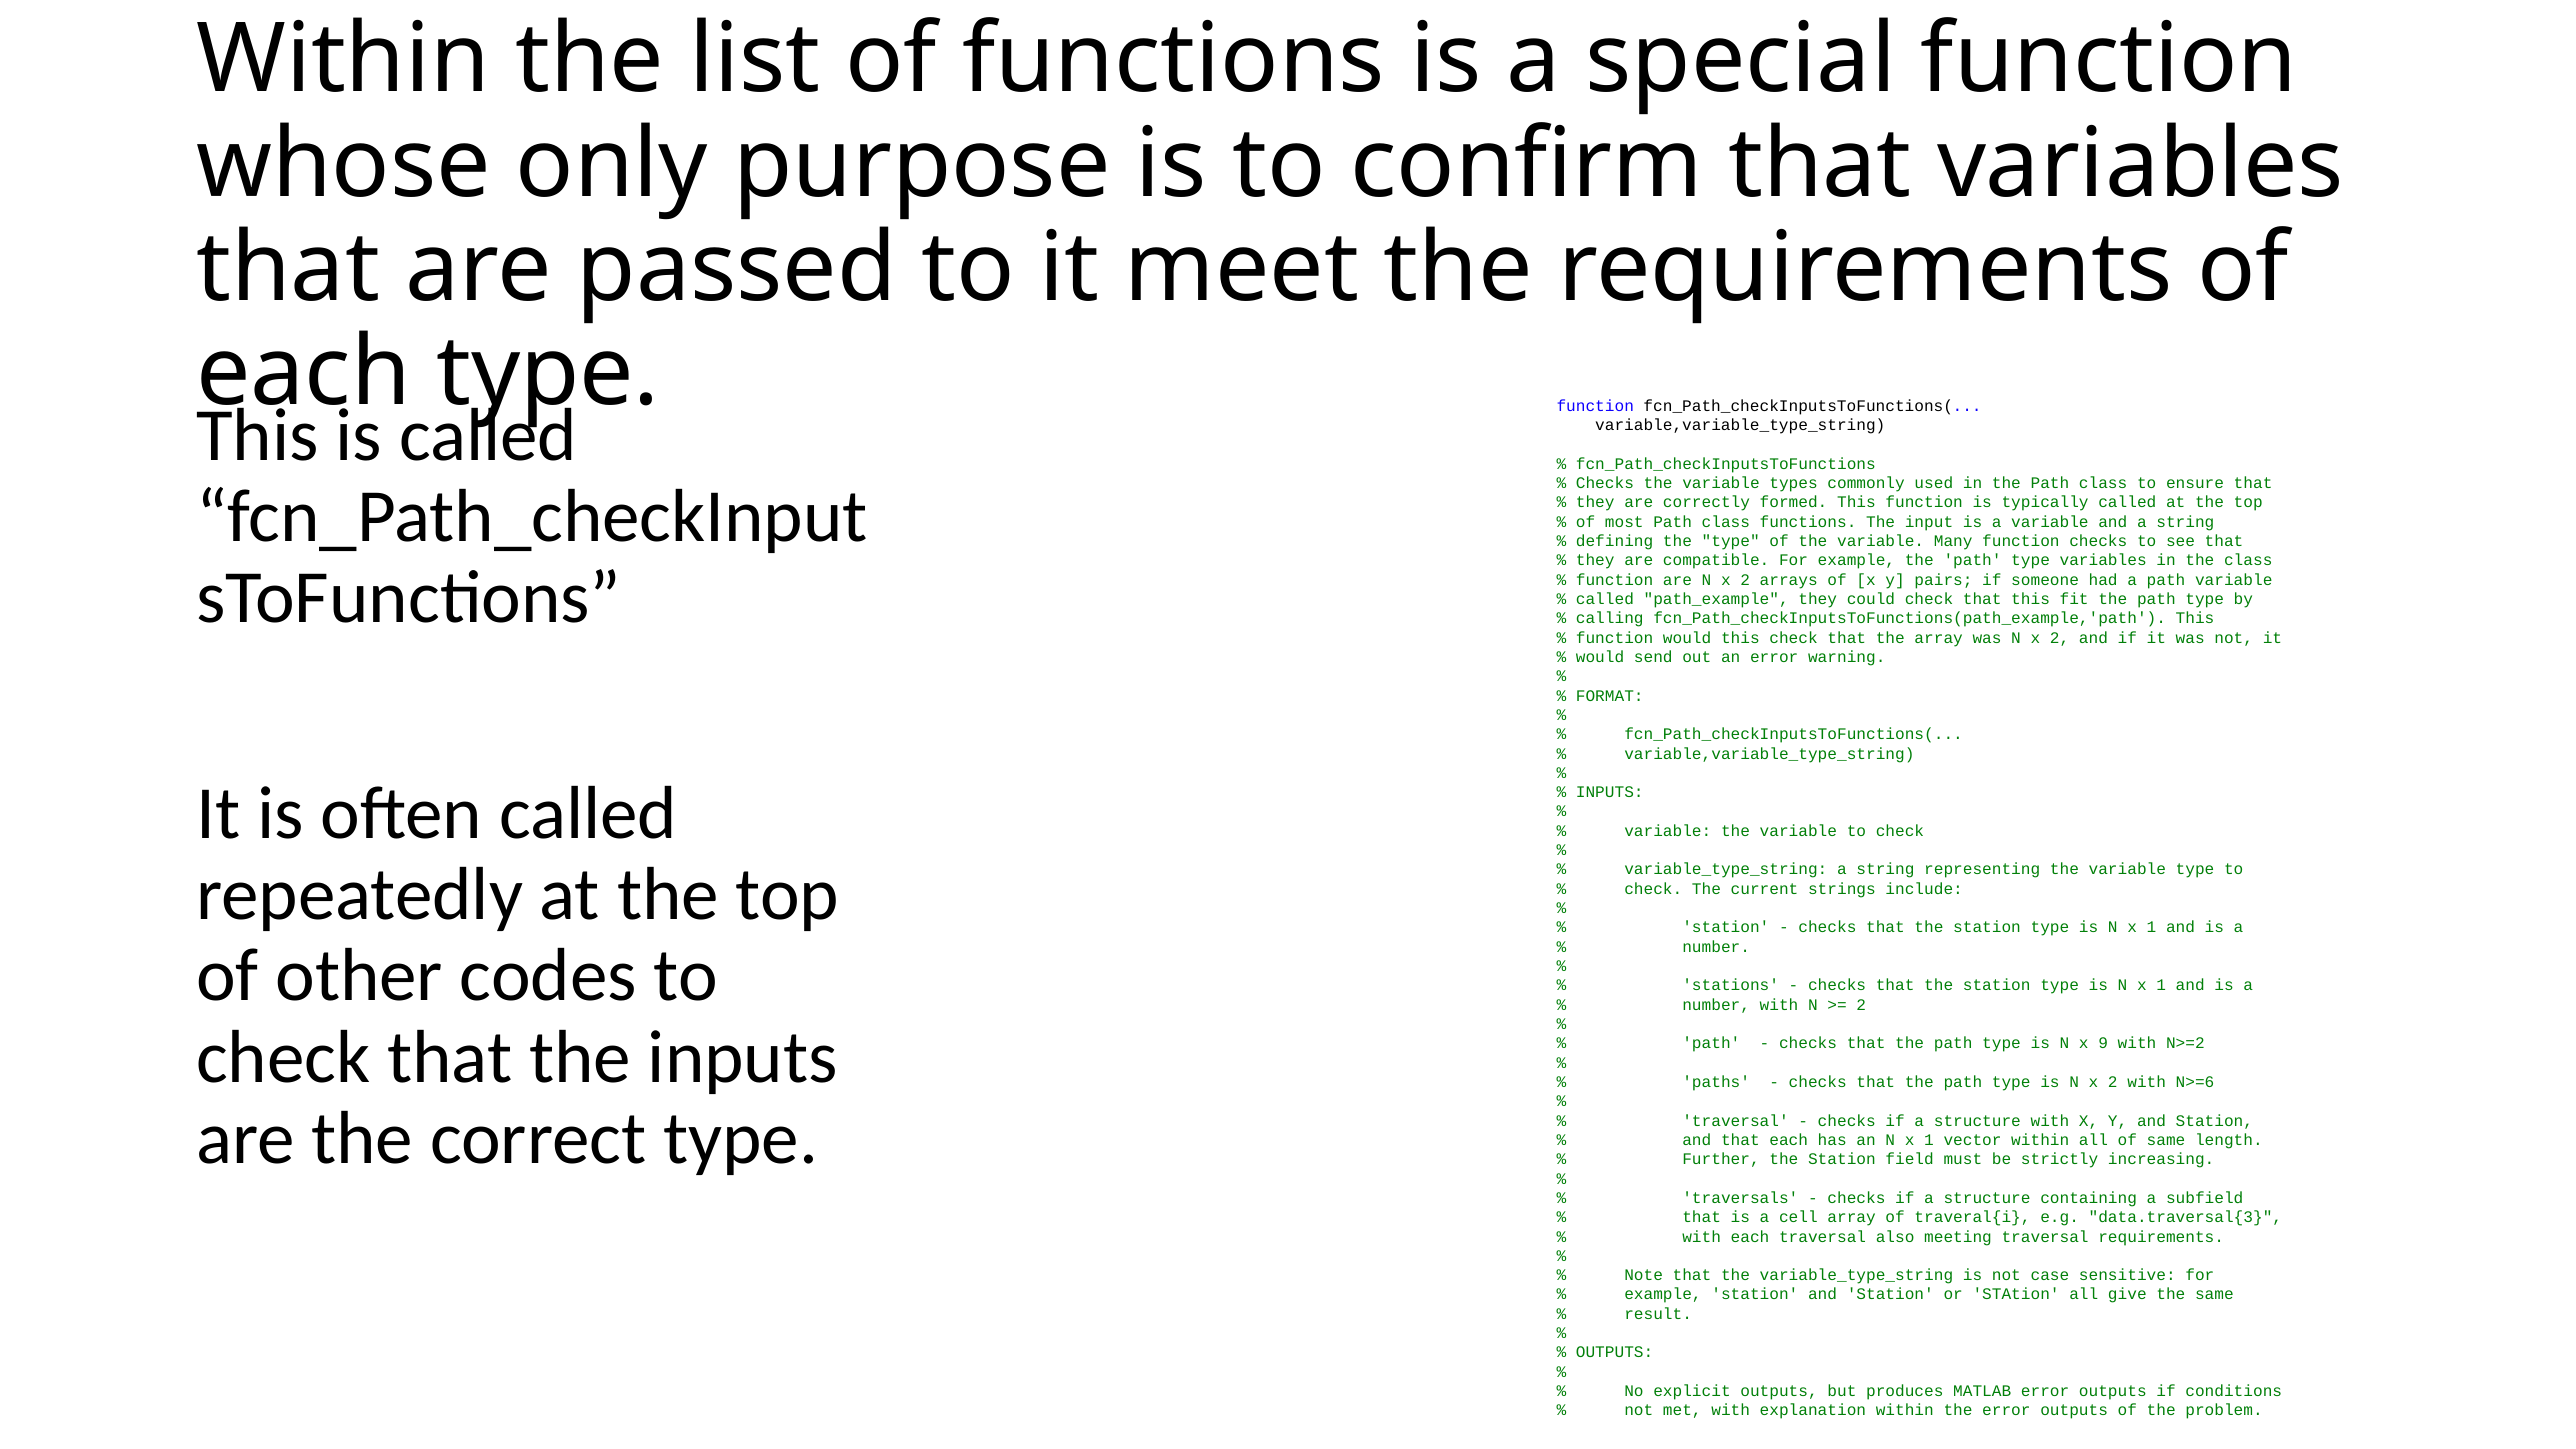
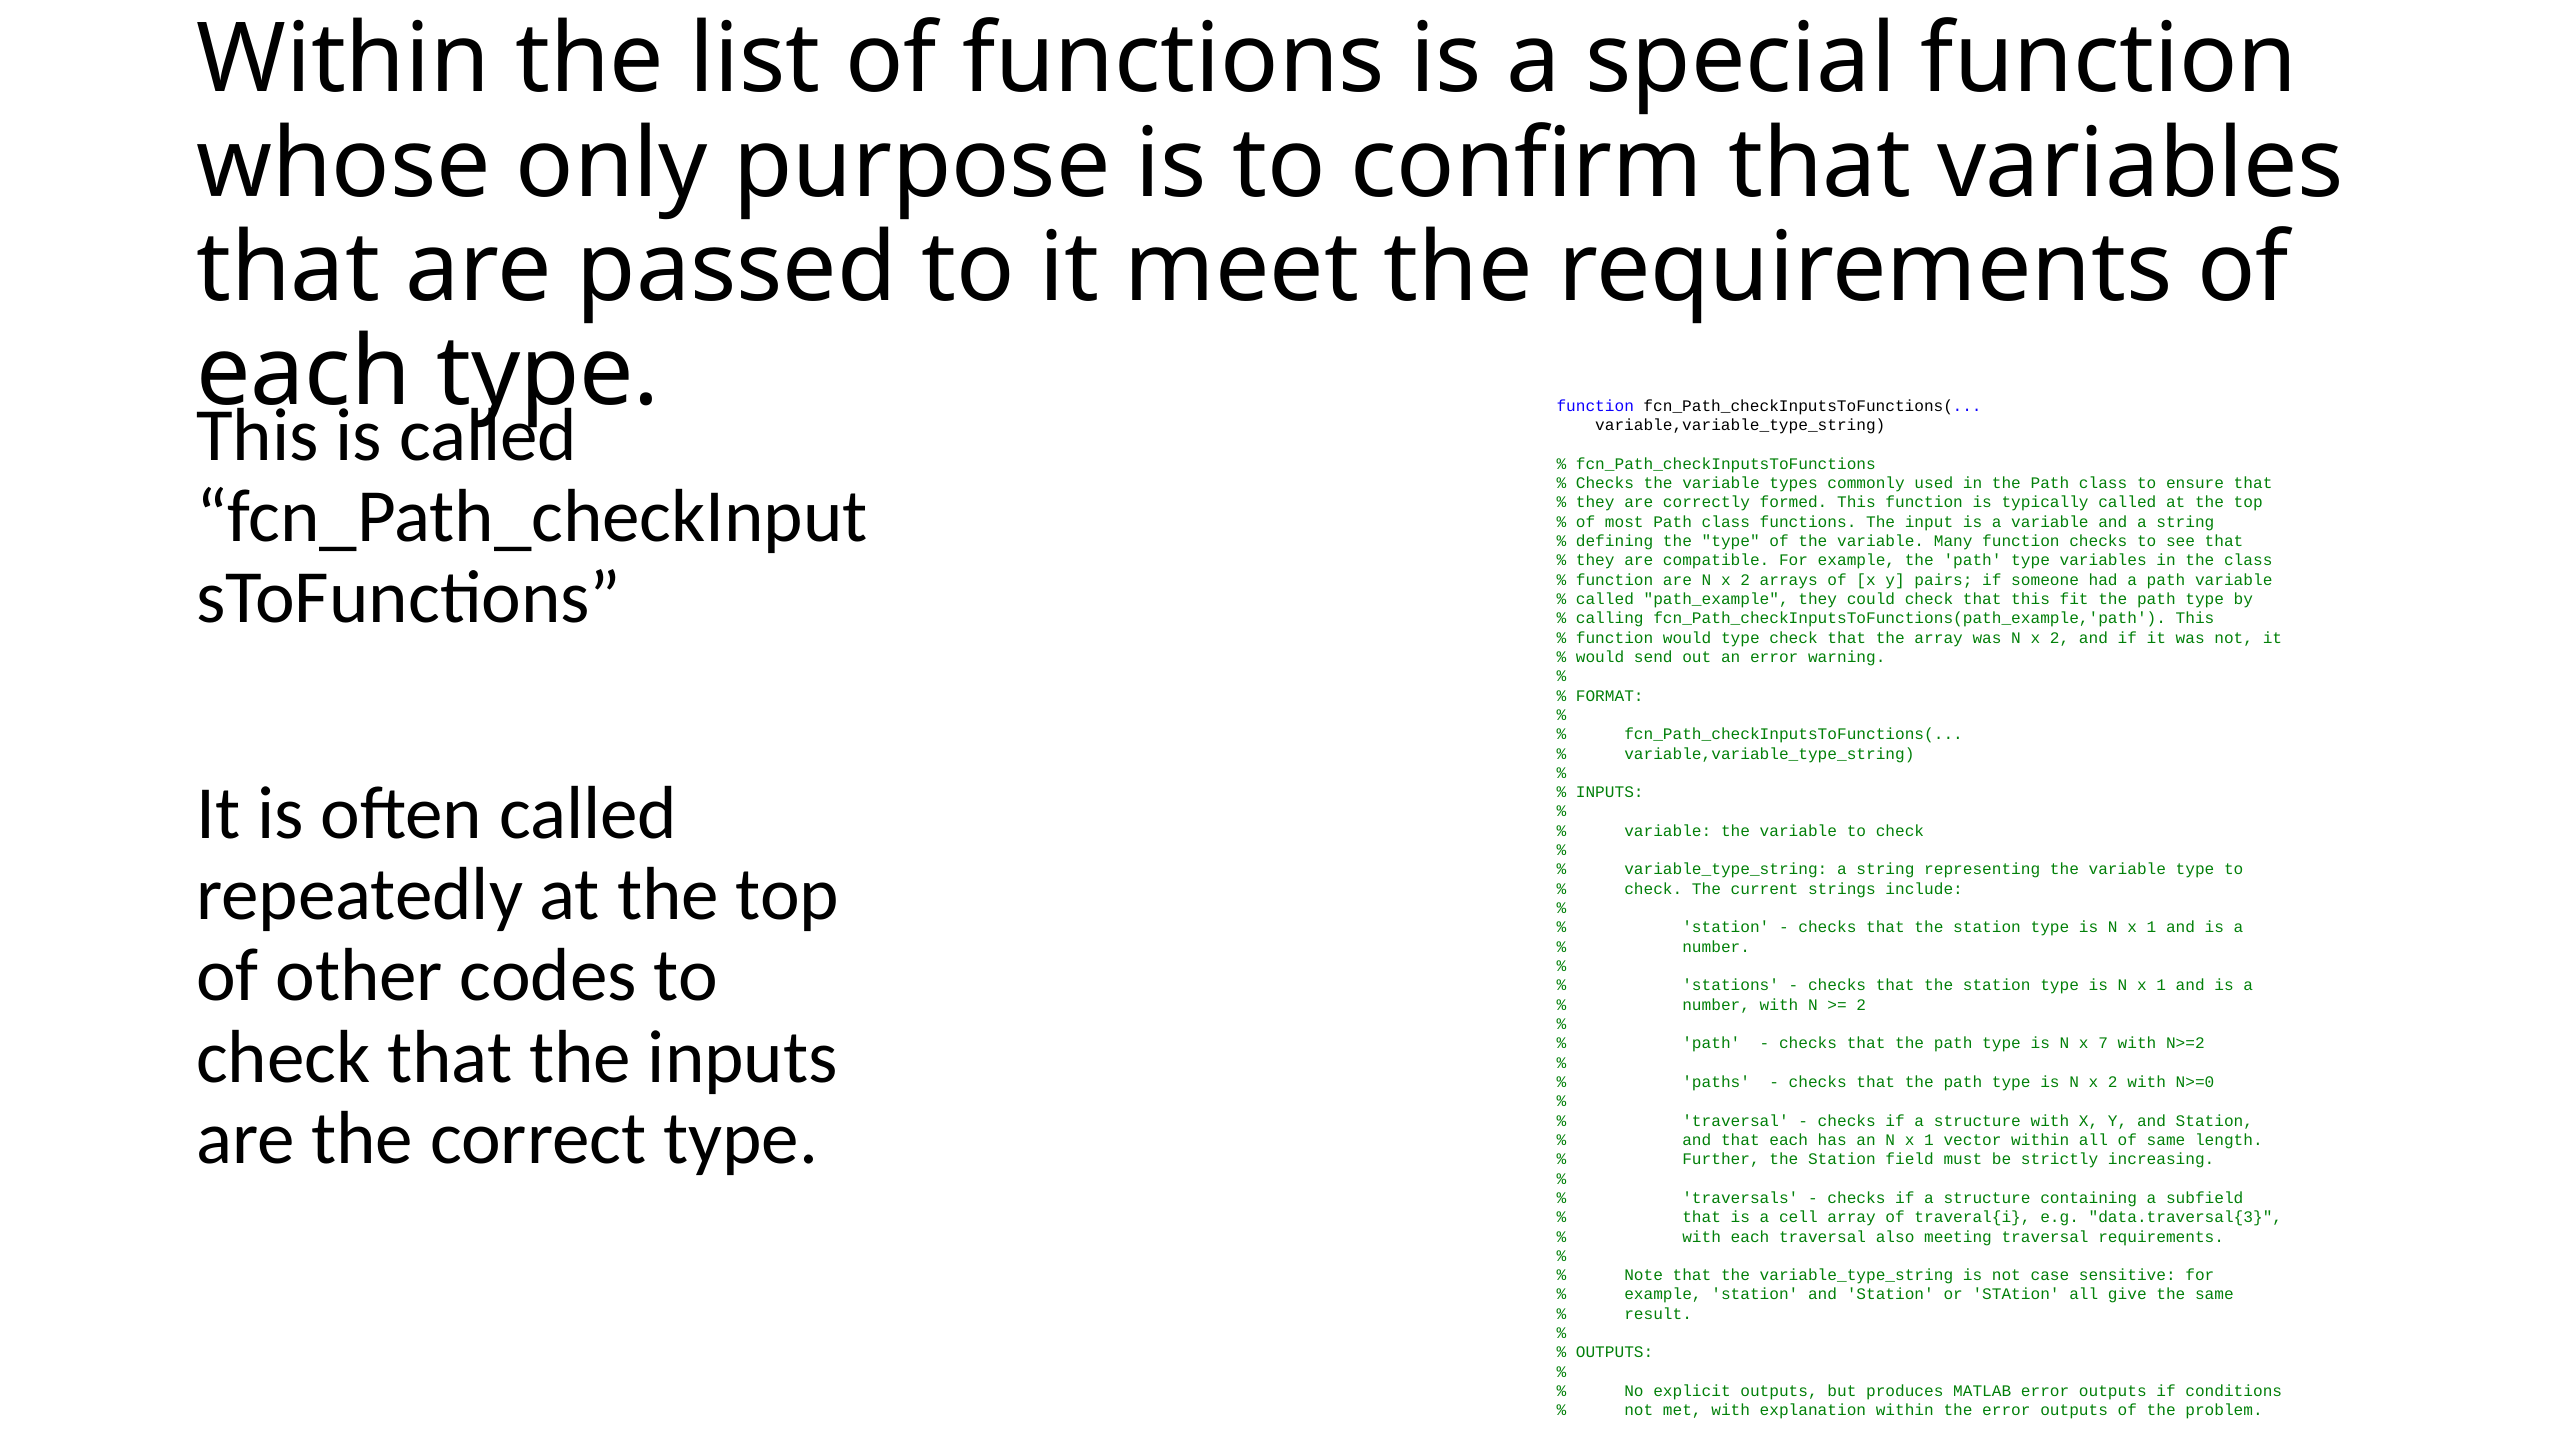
would this: this -> type (1740, 638)
9: 9 -> 7 (2103, 1044)
N>=6: N>=6 -> N>=0 (2195, 1082)
